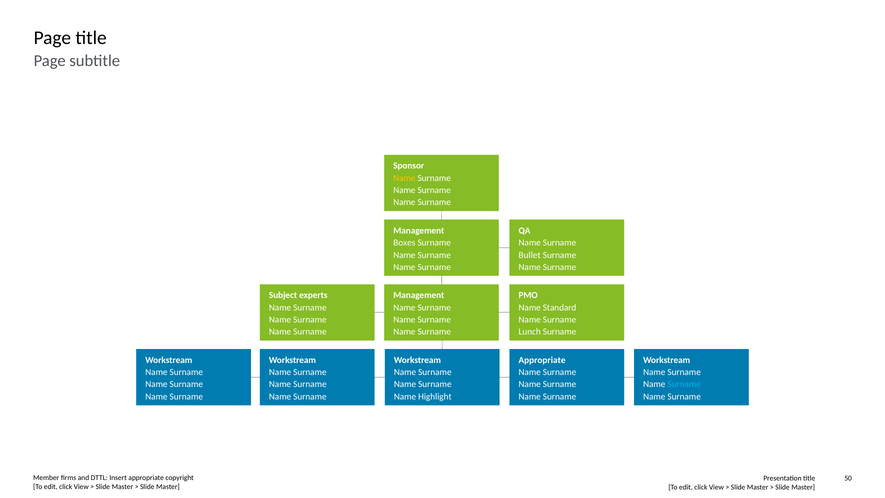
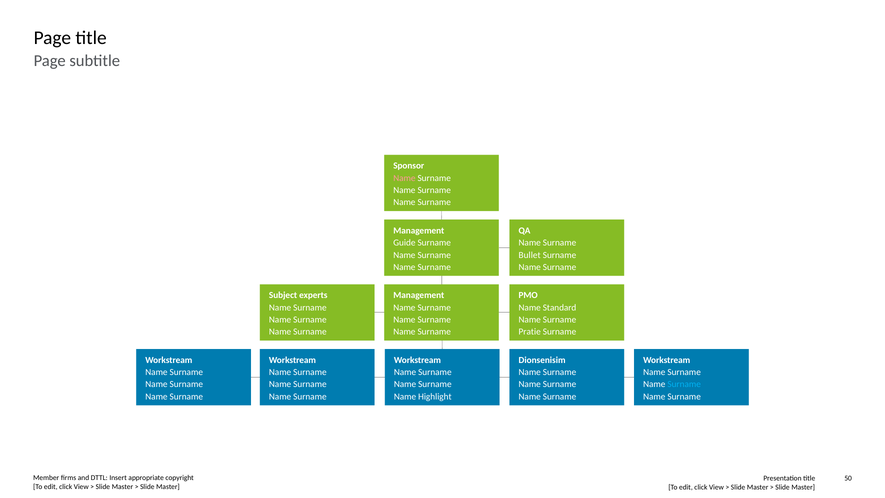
Name colour: yellow -> pink (404, 178)
Boxes: Boxes -> Guide (404, 243)
Lunch: Lunch -> Pratie (530, 332)
Appropriate: Appropriate -> Dionsenisim (542, 360)
